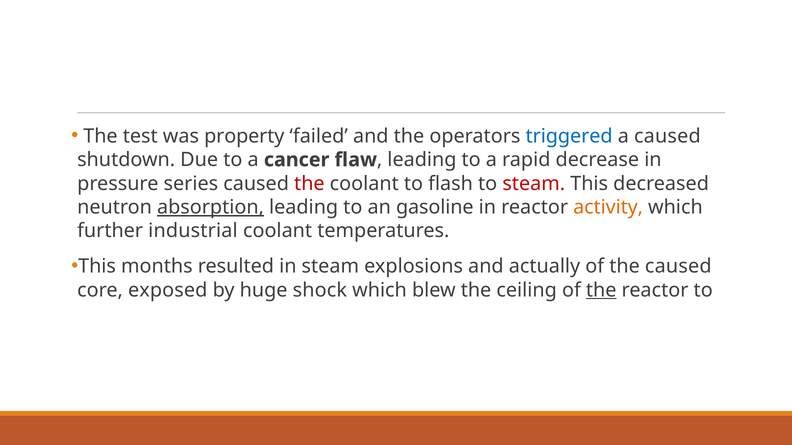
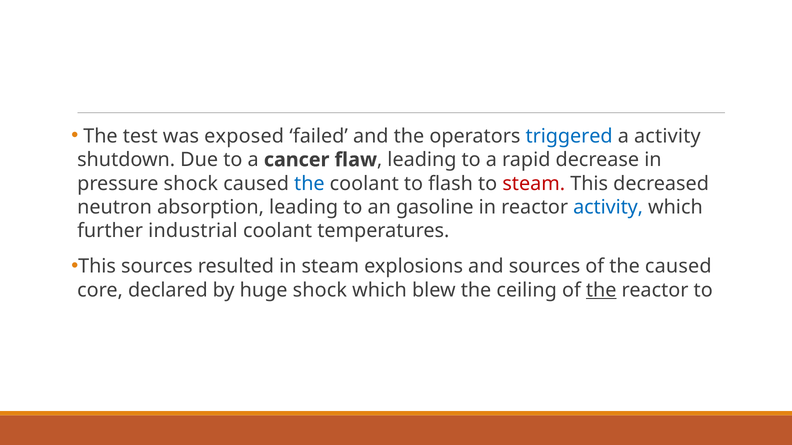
property: property -> exposed (244, 136)
a caused: caused -> activity (667, 136)
pressure series: series -> shock (191, 184)
the colour: red -> blue (309, 184)
absorption underline: present -> none (211, 207)
activity colour: orange -> blue (608, 207)
This months: months -> sources (157, 267)
and actually: actually -> sources (545, 267)
exposed: exposed -> declared (168, 290)
